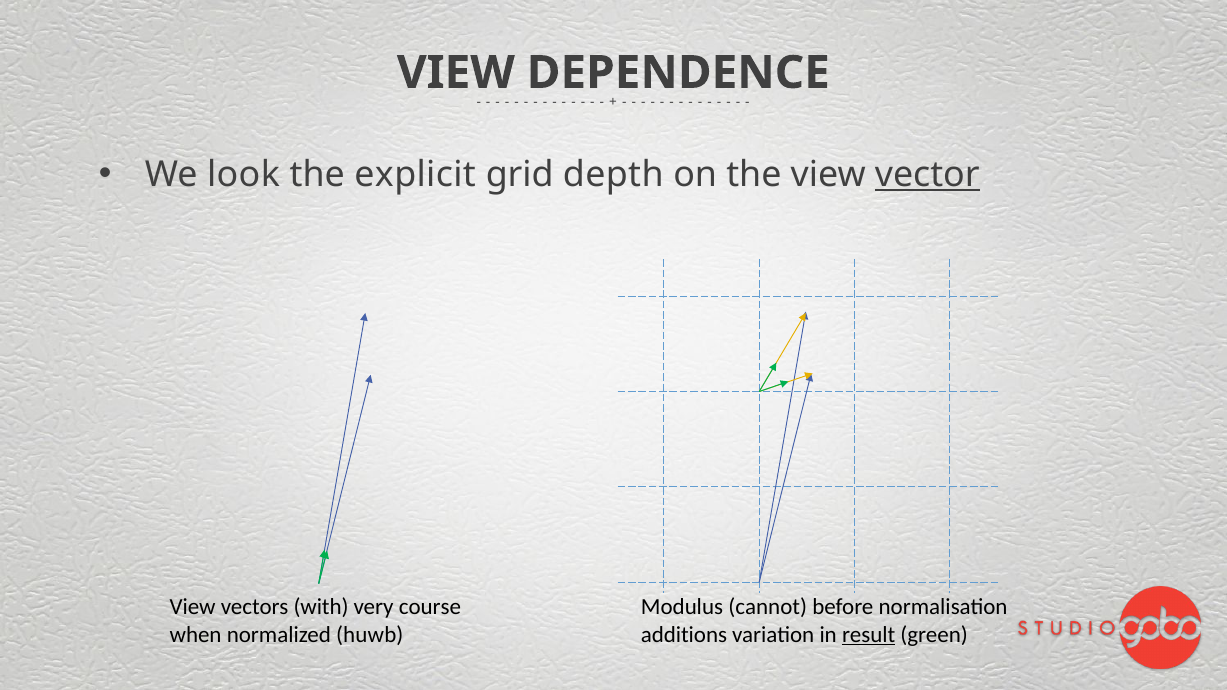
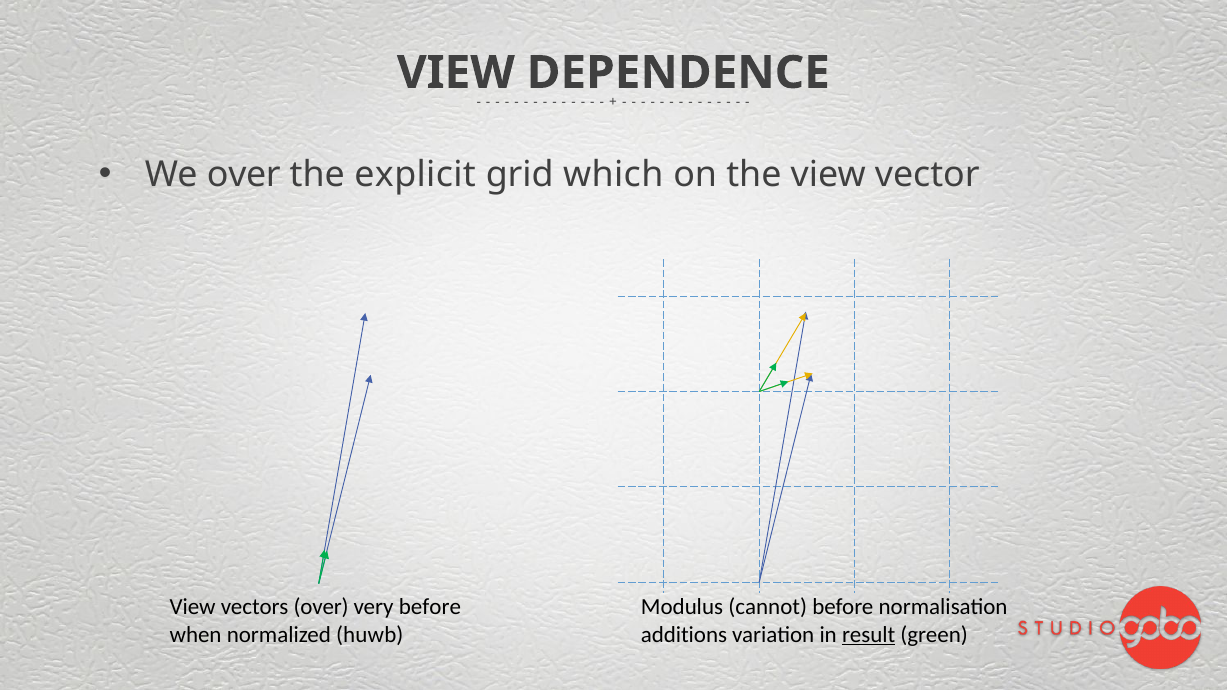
We look: look -> over (244, 175)
depth: depth -> which (613, 175)
vector underline: present -> none (927, 175)
vectors with: with -> over (321, 607)
very course: course -> before (430, 607)
